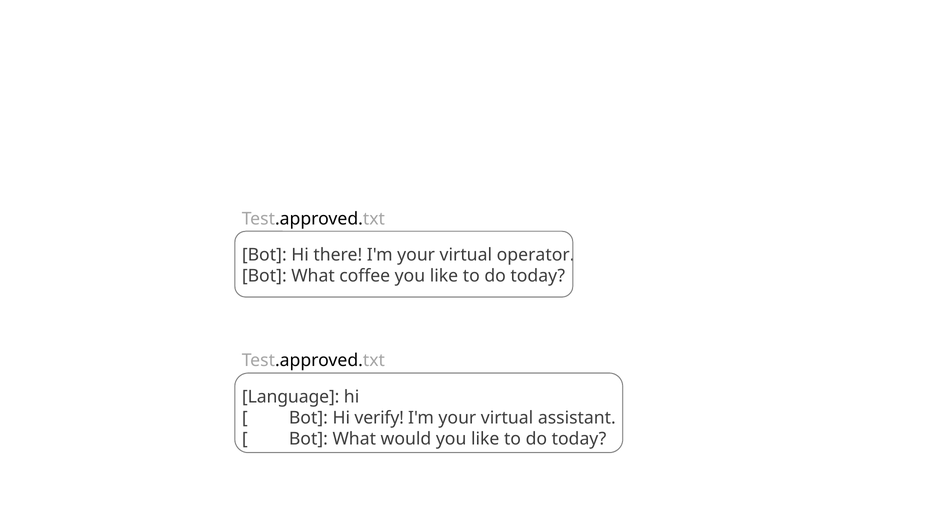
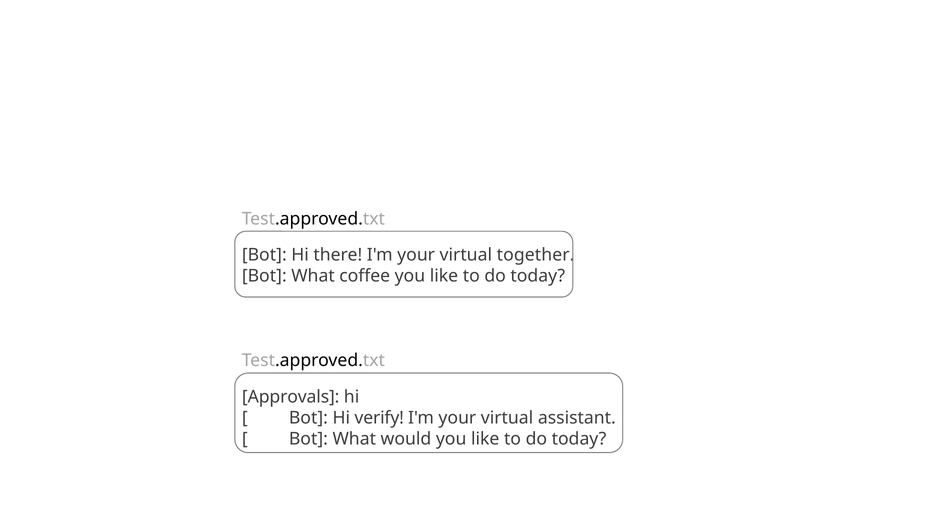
operator: operator -> together (536, 255)
Language: Language -> Approvals (291, 397)
